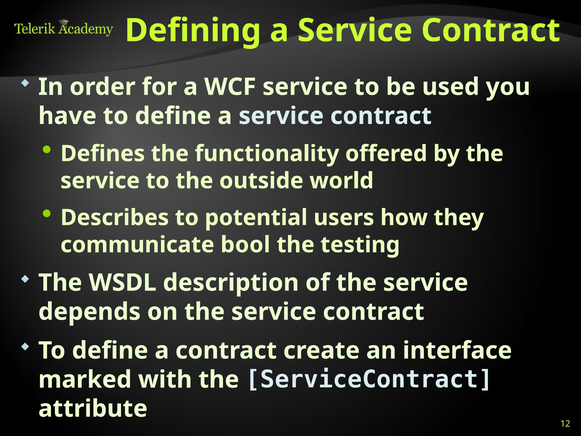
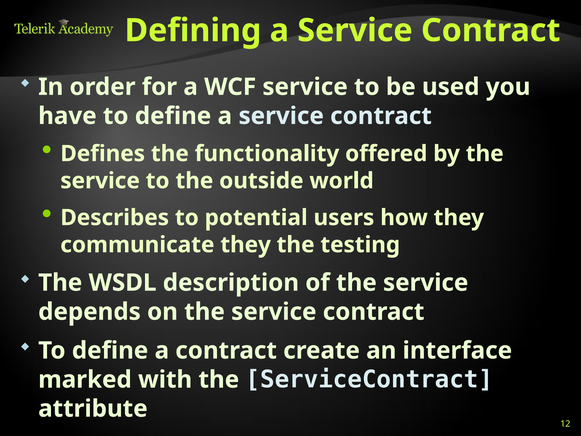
communicate bool: bool -> they (246, 245)
